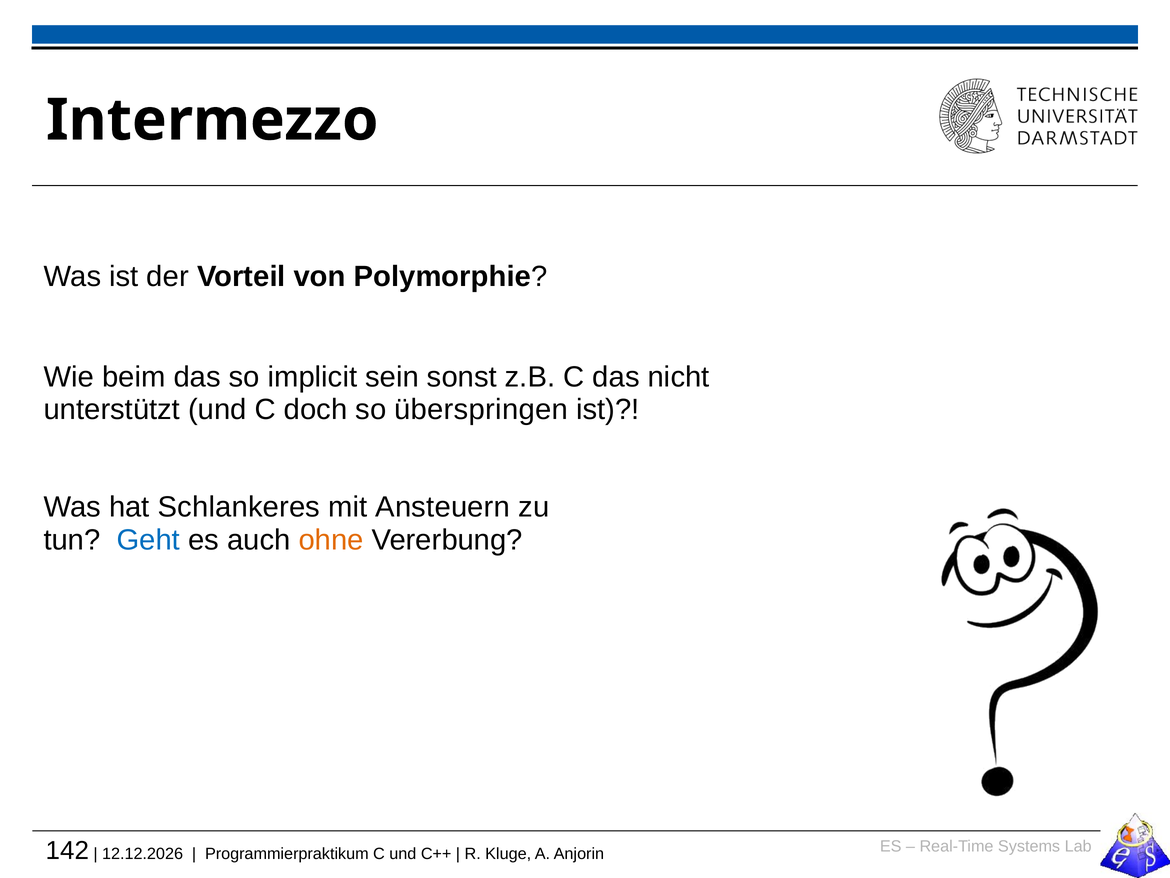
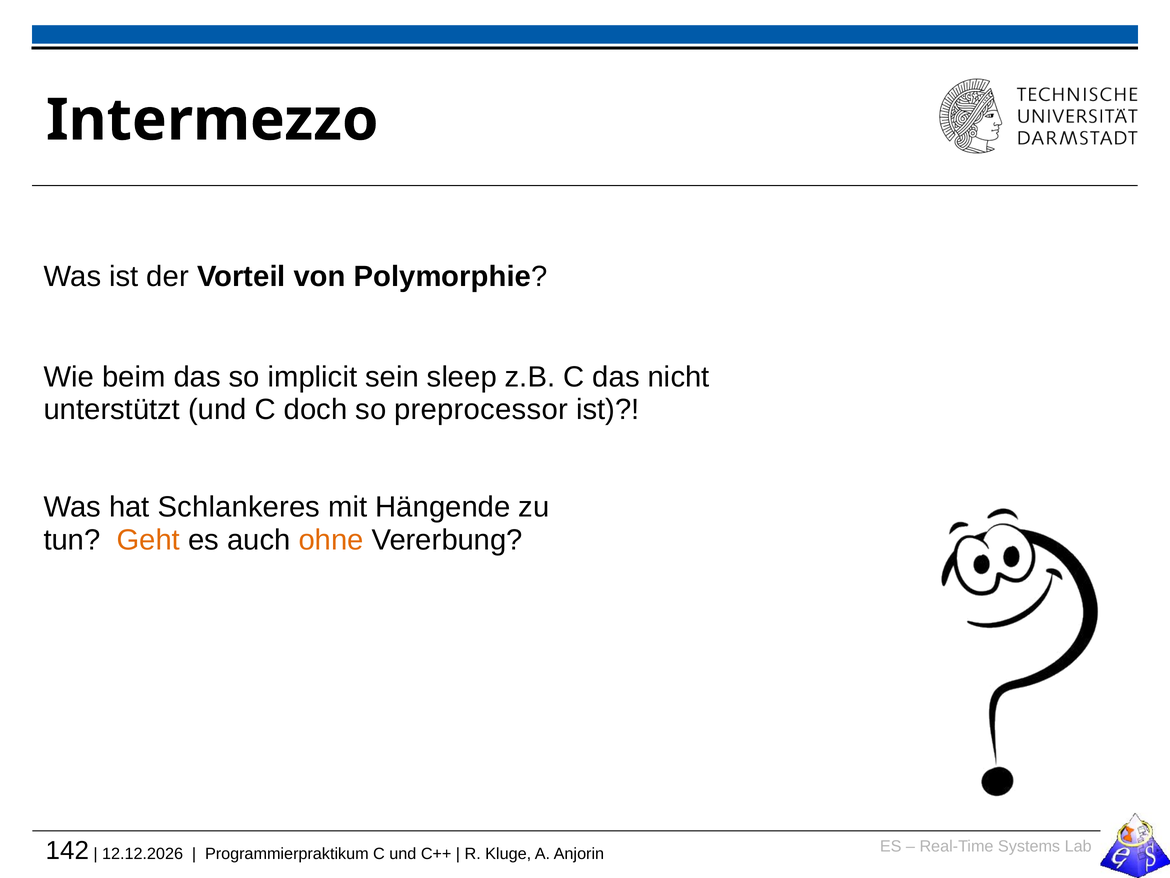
sonst: sonst -> sleep (462, 377)
überspringen: überspringen -> preprocessor (481, 410)
Ansteuern: Ansteuern -> Hängende (443, 507)
Geht colour: blue -> orange (148, 540)
